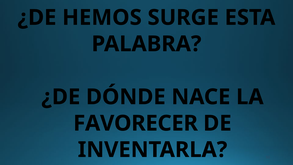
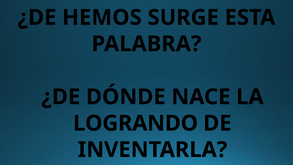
FAVORECER: FAVORECER -> LOGRANDO (136, 123)
